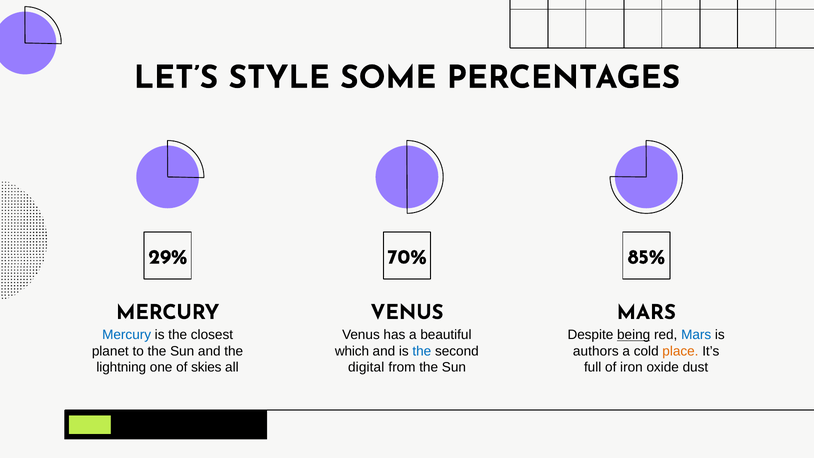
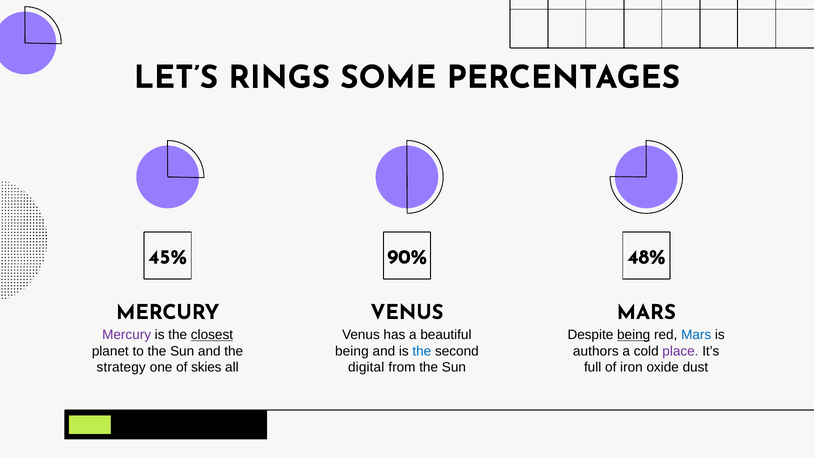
STYLE: STYLE -> RINGS (279, 77)
29%: 29% -> 45% (168, 257)
70%: 70% -> 90% (407, 257)
85%: 85% -> 48% (646, 257)
Mercury colour: blue -> purple (127, 335)
closest underline: none -> present (212, 335)
which: which -> being (352, 351)
place colour: orange -> purple (680, 351)
lightning: lightning -> strategy (121, 367)
